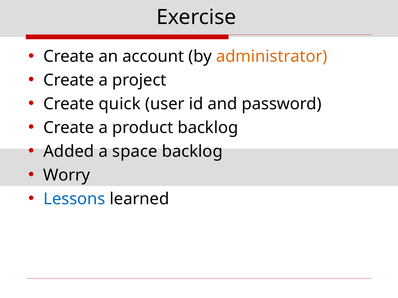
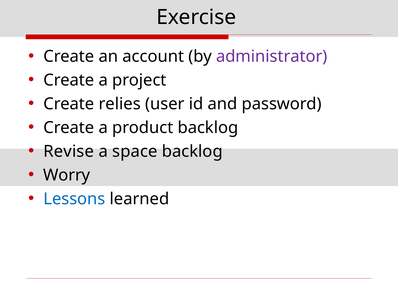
administrator colour: orange -> purple (272, 57)
quick: quick -> relies (120, 104)
Added: Added -> Revise (69, 152)
